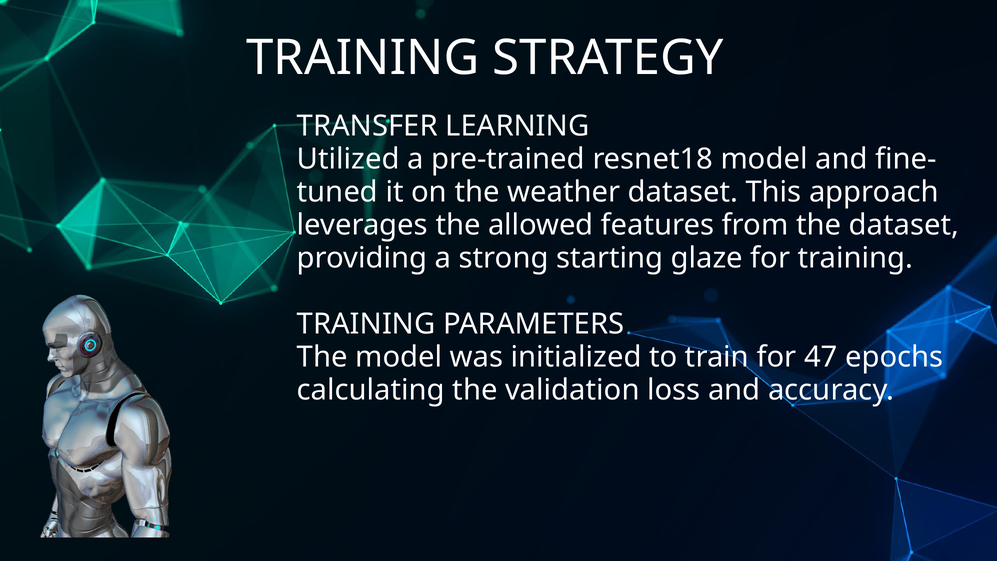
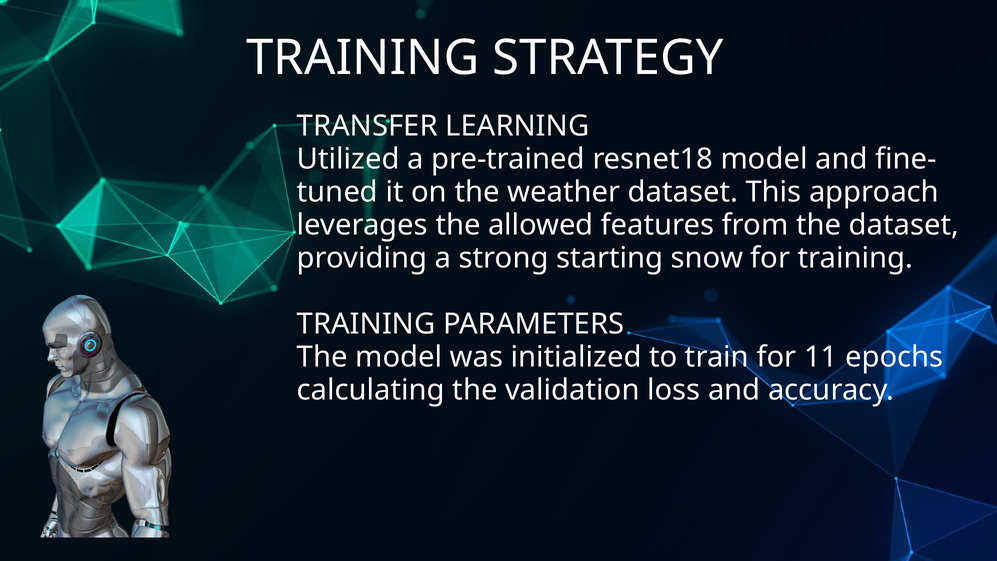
glaze: glaze -> snow (707, 258)
47: 47 -> 11 (821, 357)
